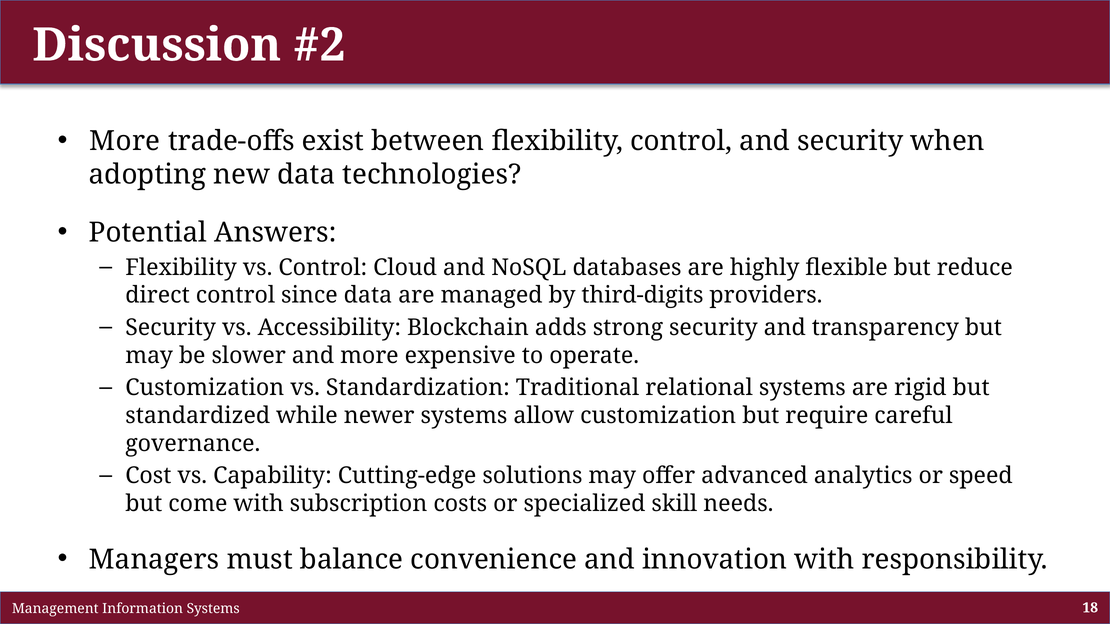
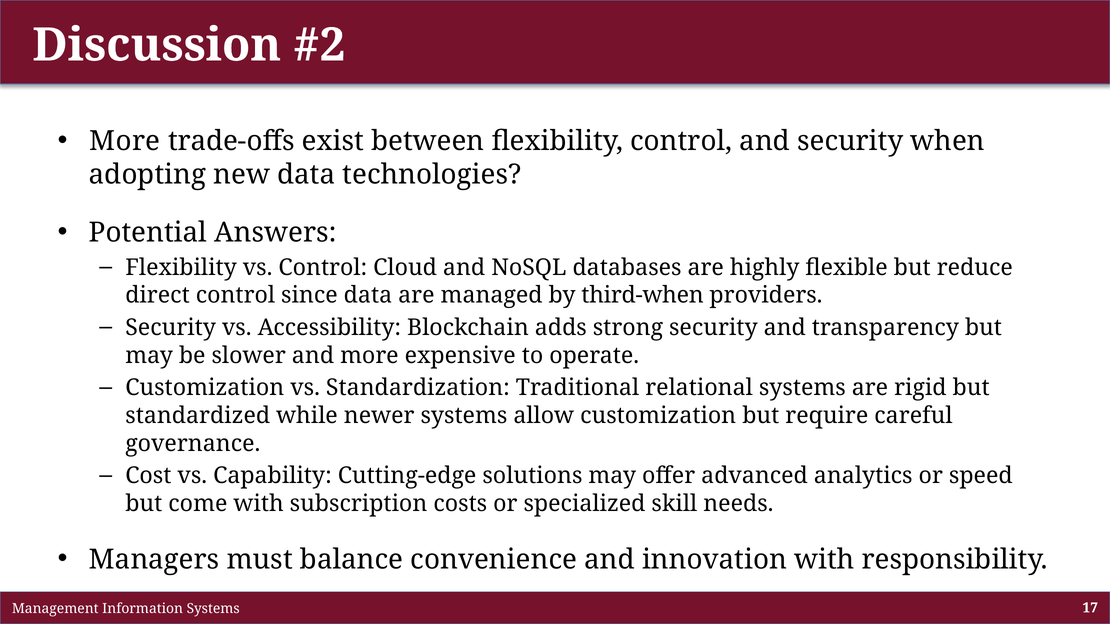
third-digits: third-digits -> third-when (643, 296)
18: 18 -> 17 (1090, 608)
